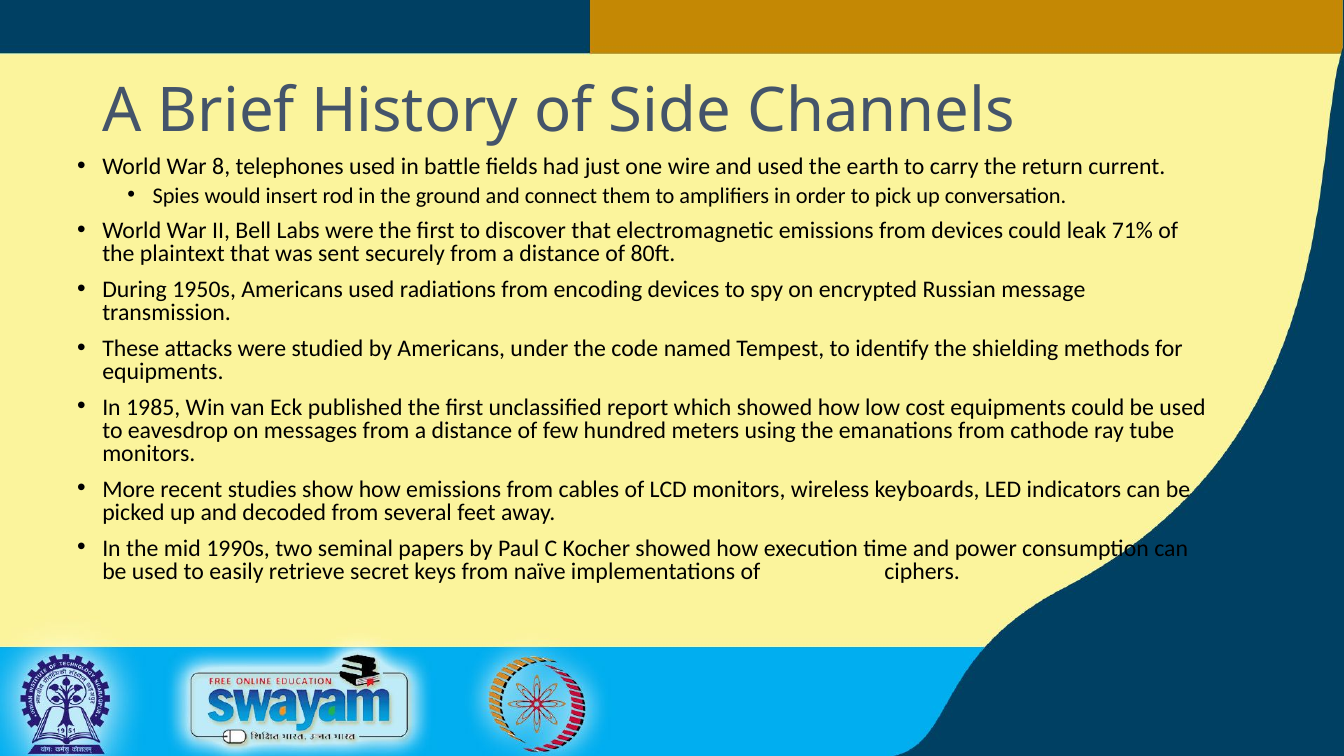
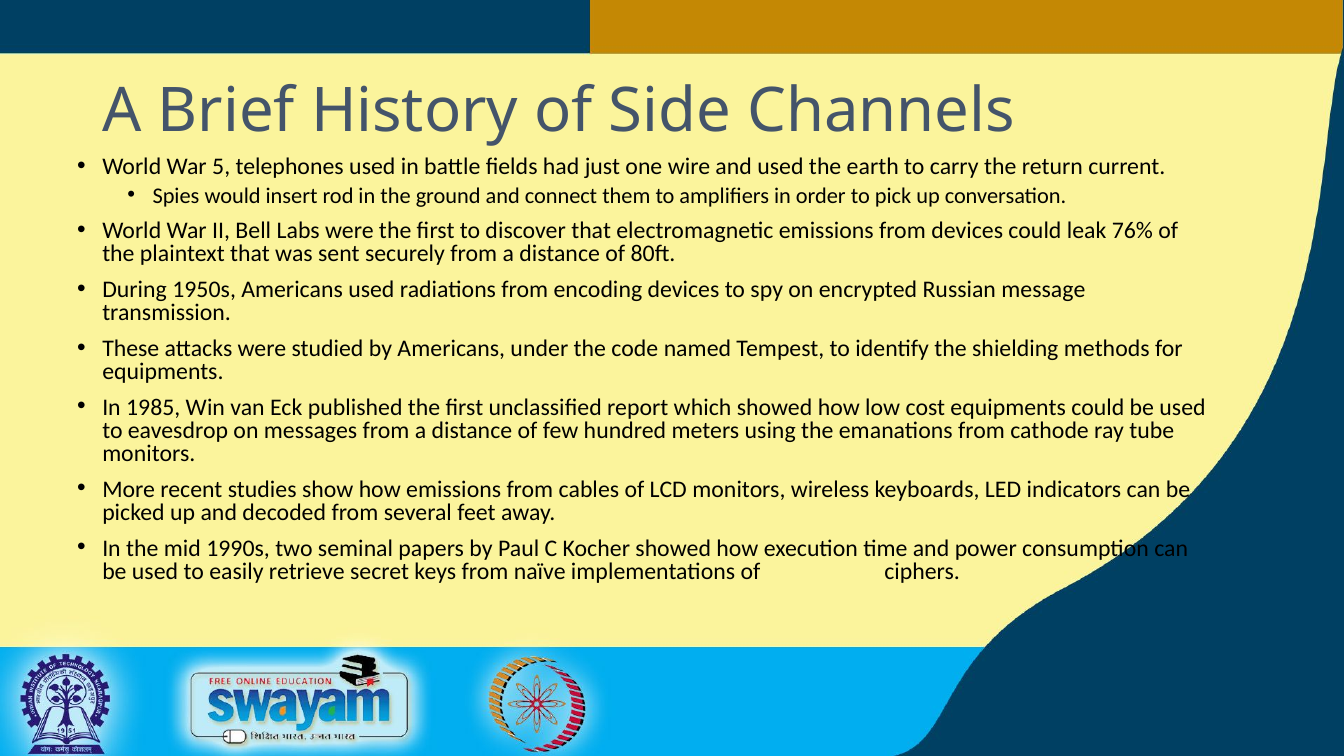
8: 8 -> 5 (221, 167)
71%: 71% -> 76% (1132, 231)
